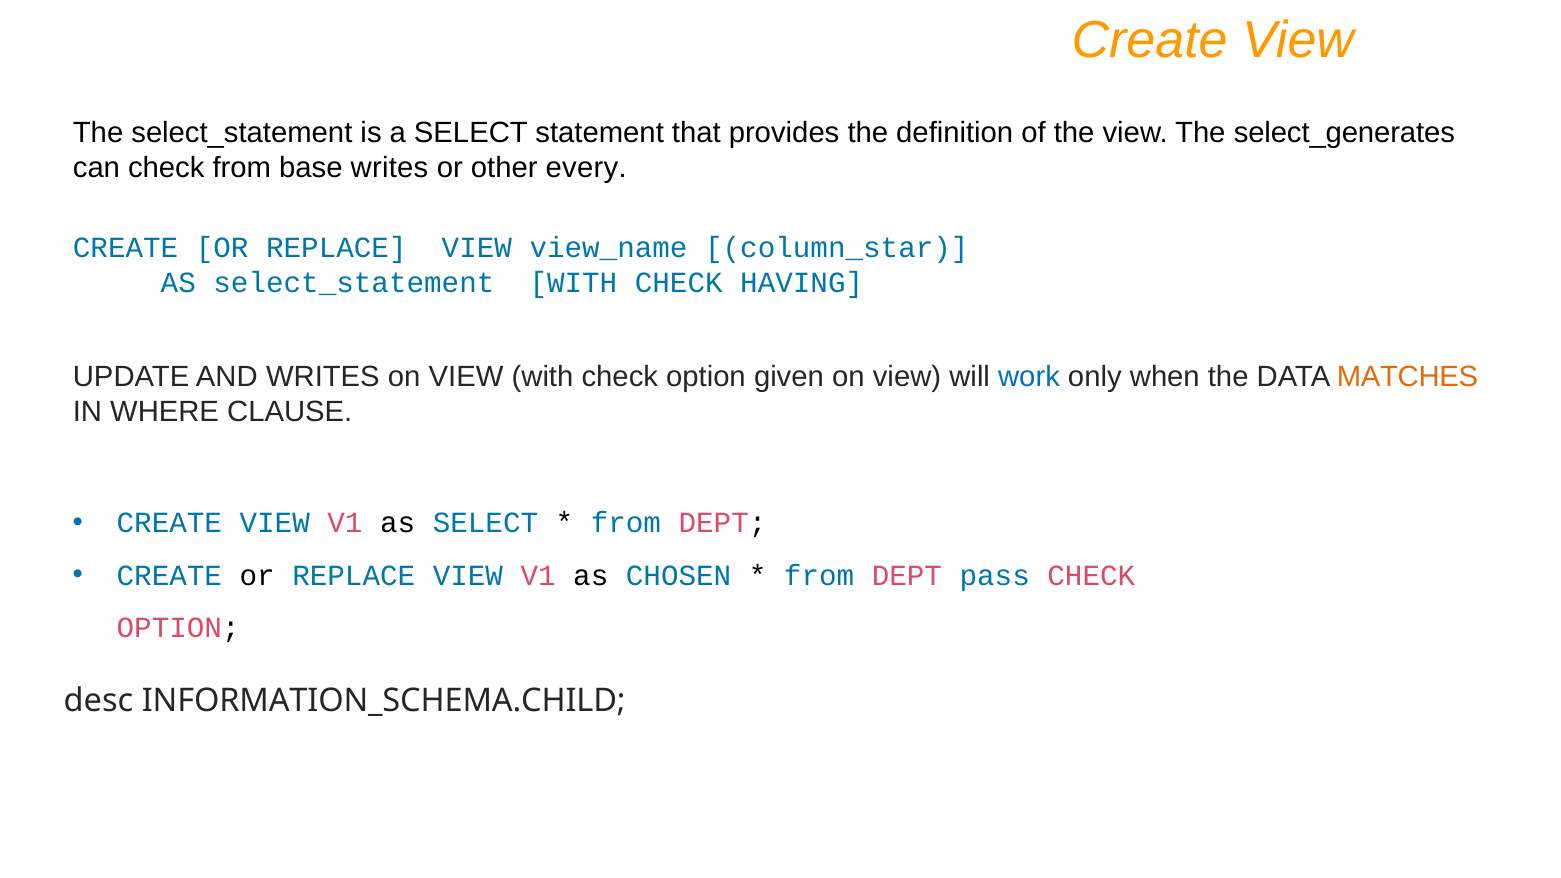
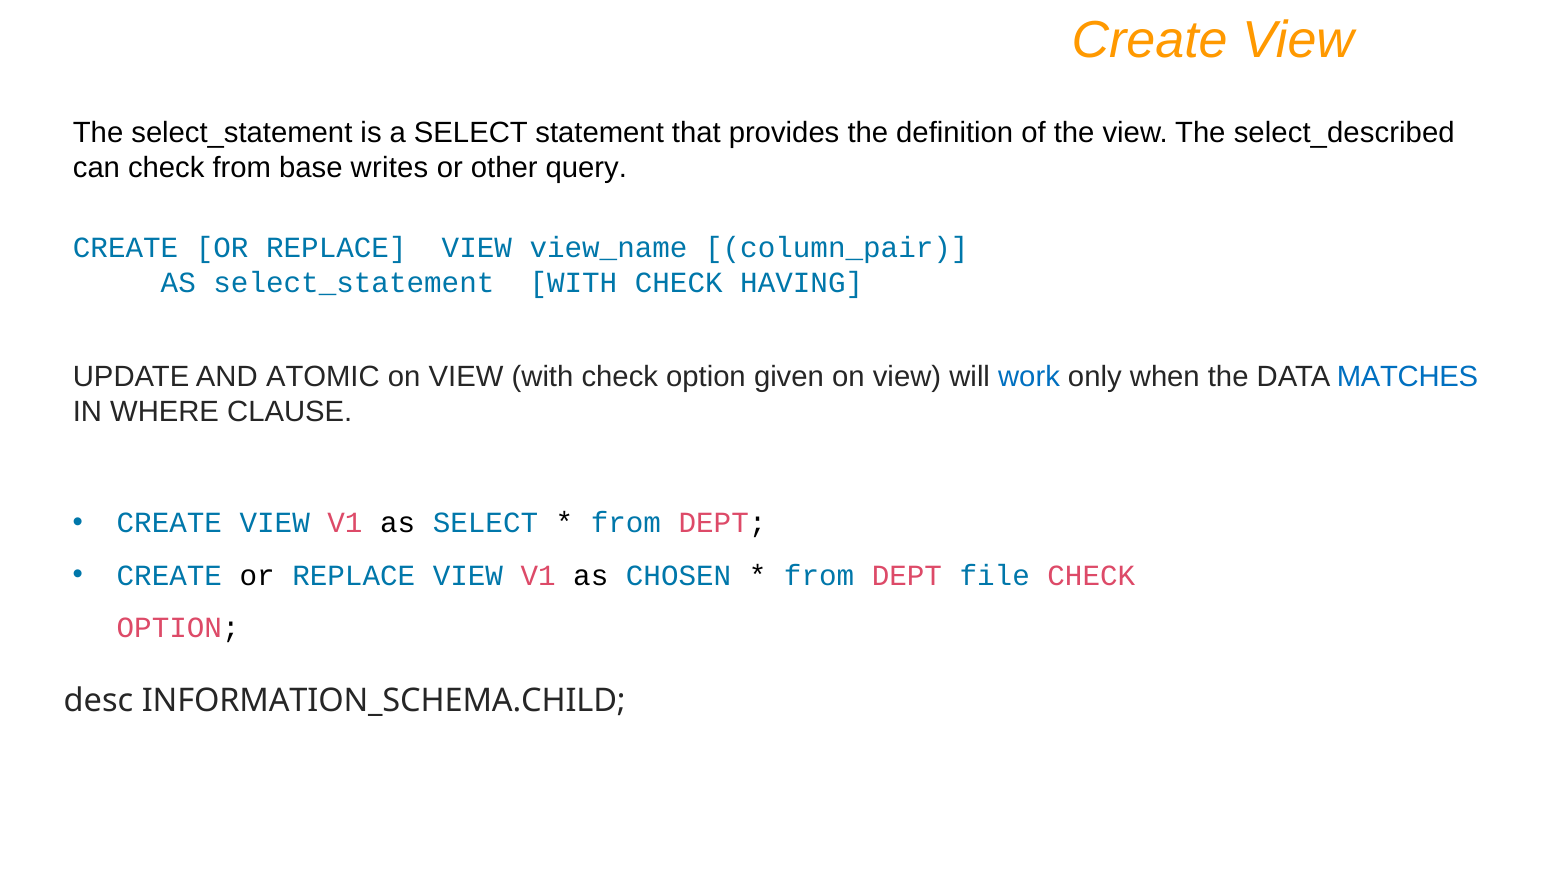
select_generates: select_generates -> select_described (1344, 133)
every: every -> query (586, 168)
column_star: column_star -> column_pair (837, 248)
AND WRITES: WRITES -> ATOMIC (323, 377)
MATCHES colour: orange -> blue (1407, 377)
pass: pass -> file (995, 576)
